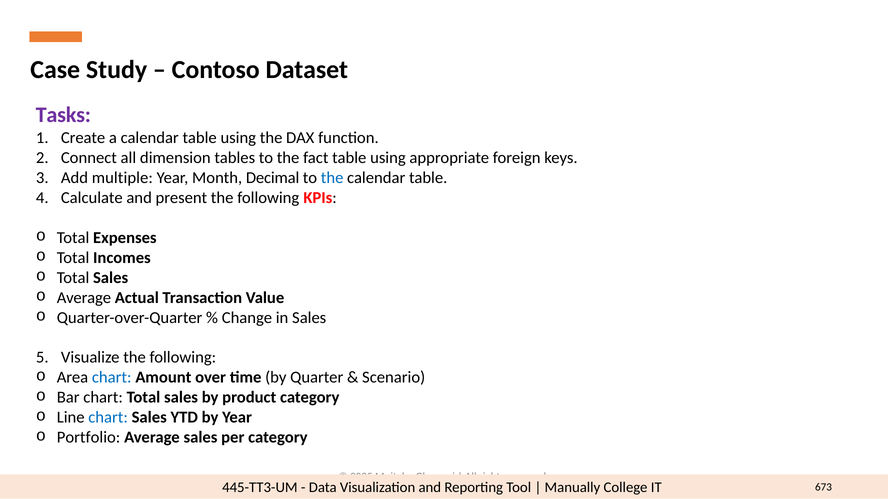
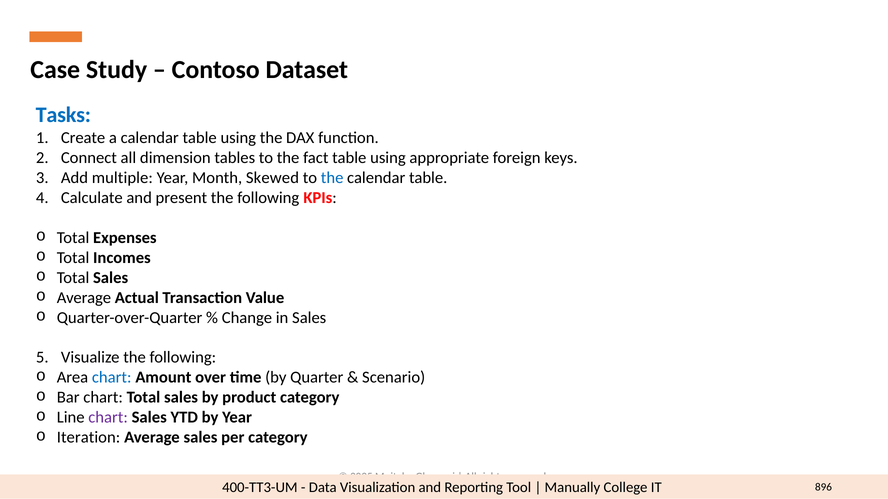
Tasks colour: purple -> blue (63, 115)
Decimal: Decimal -> Skewed (272, 178)
chart colour: blue -> purple (108, 418)
Portfolio: Portfolio -> Iteration (89, 438)
445-TT3-UM: 445-TT3-UM -> 400-TT3-UM (260, 488)
673: 673 -> 896 (824, 488)
